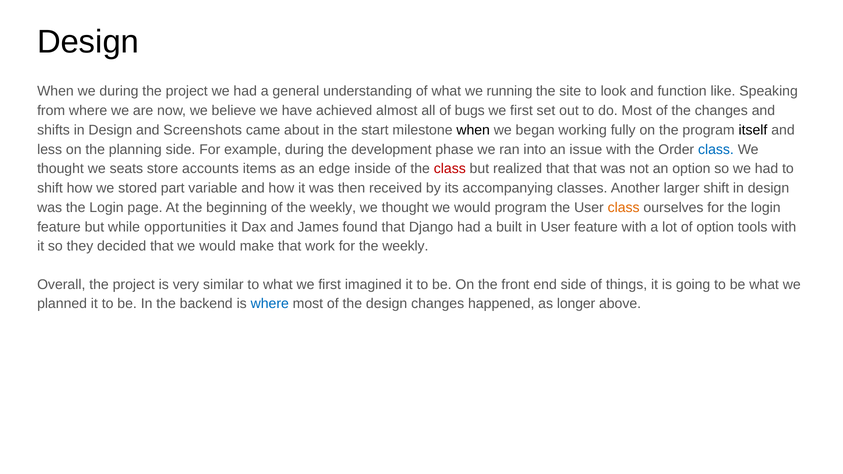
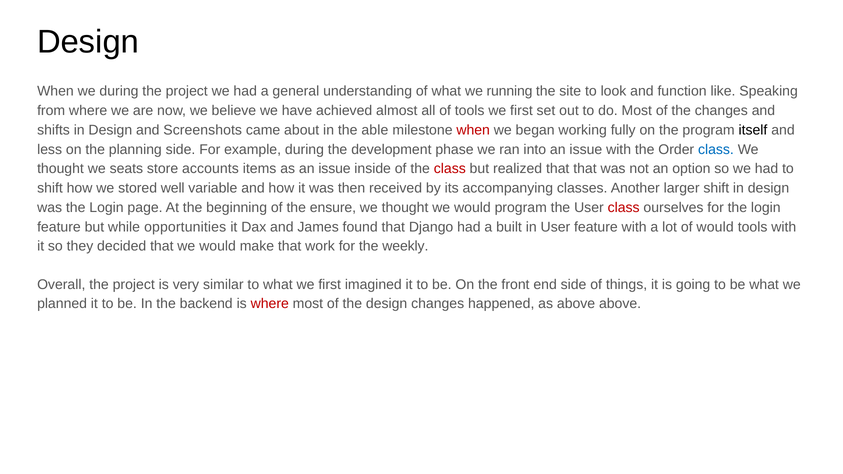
of bugs: bugs -> tools (470, 111)
start: start -> able (375, 130)
when colour: black -> red (473, 130)
as an edge: edge -> issue (334, 169)
part: part -> well (173, 188)
of the weekly: weekly -> ensure (333, 208)
class colour: orange -> red (624, 208)
of option: option -> would (715, 227)
where colour: blue -> red (270, 304)
as longer: longer -> above (576, 304)
